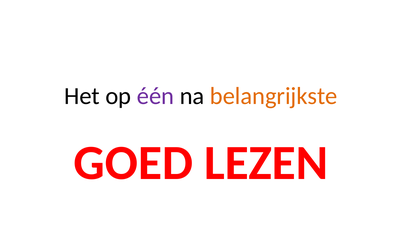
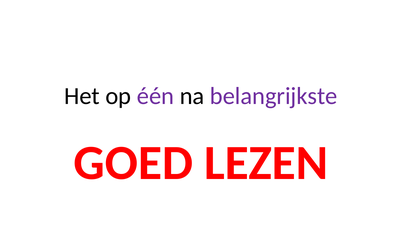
belangrijkste colour: orange -> purple (274, 96)
